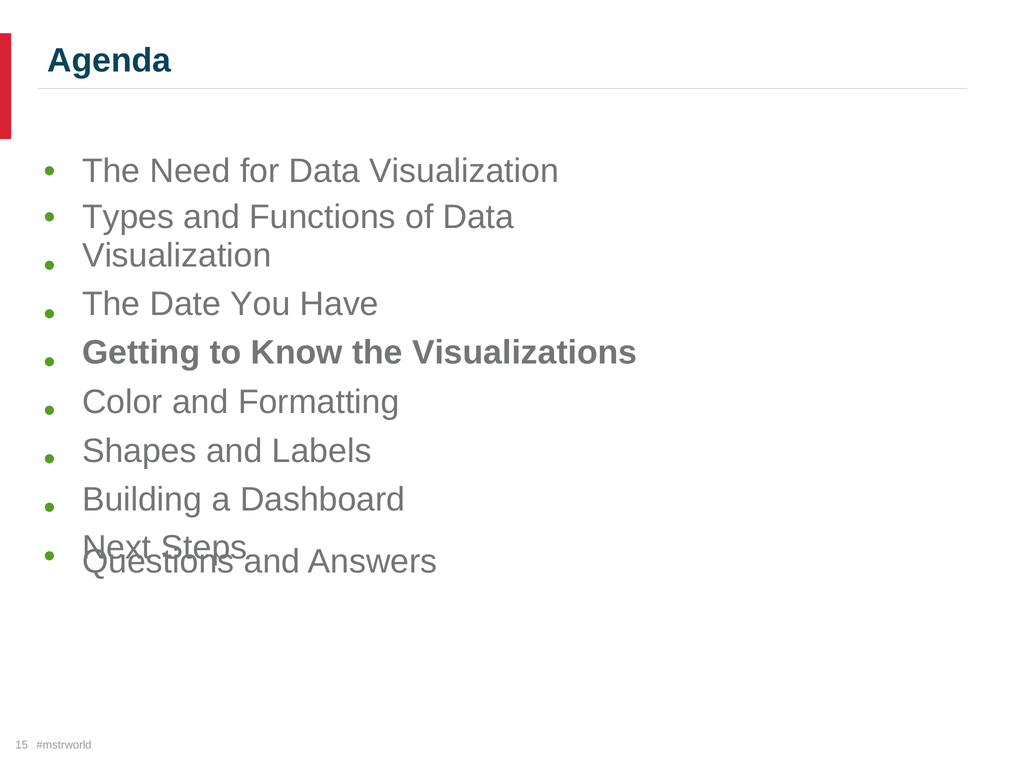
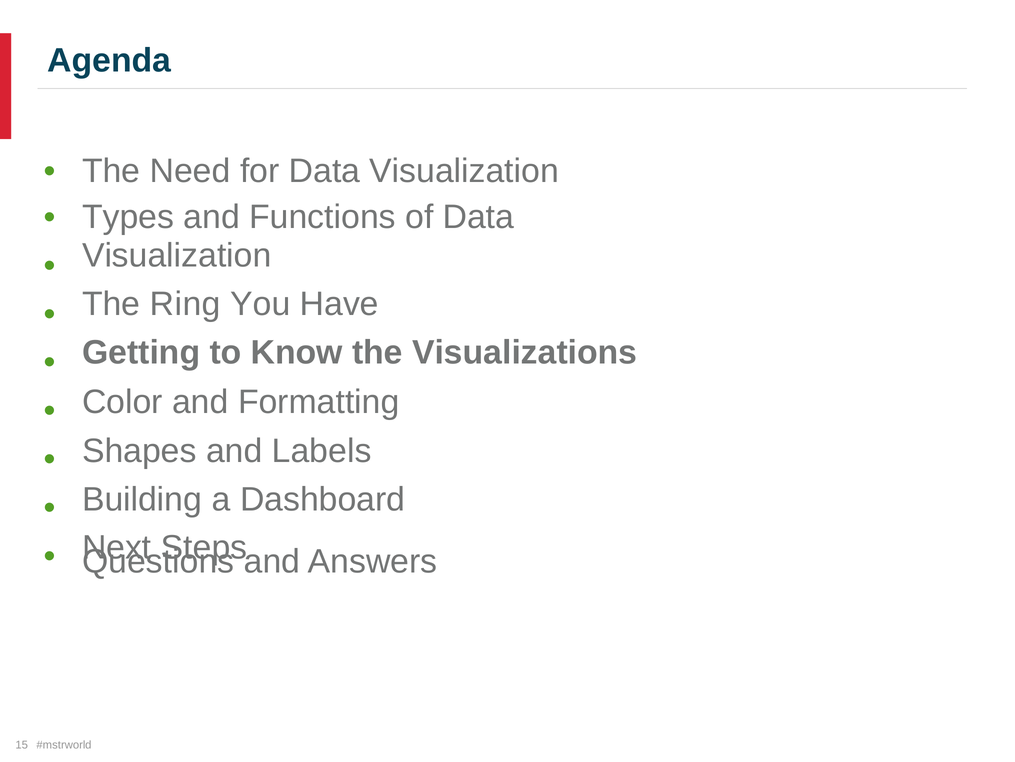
Date: Date -> Ring (185, 304)
